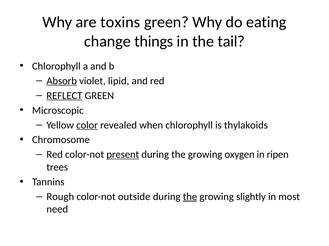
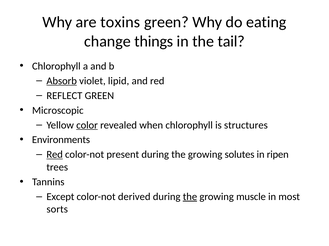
REFLECT underline: present -> none (64, 96)
thylakoids: thylakoids -> structures (246, 125)
Chromosome: Chromosome -> Environments (61, 140)
Red underline: none -> present (55, 155)
present underline: present -> none (123, 155)
oxygen: oxygen -> solutes (240, 155)
Rough: Rough -> Except (60, 197)
outside: outside -> derived (134, 197)
slightly: slightly -> muscle (251, 197)
need: need -> sorts (57, 210)
